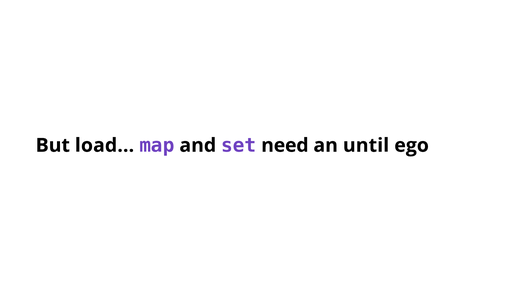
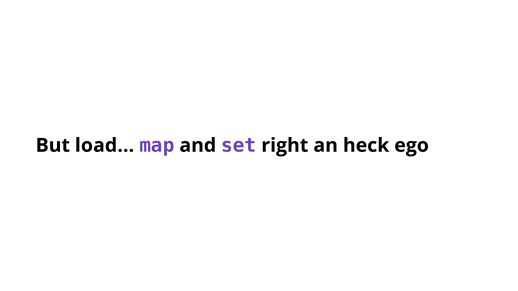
need: need -> right (285, 146)
until: until -> heck (366, 146)
